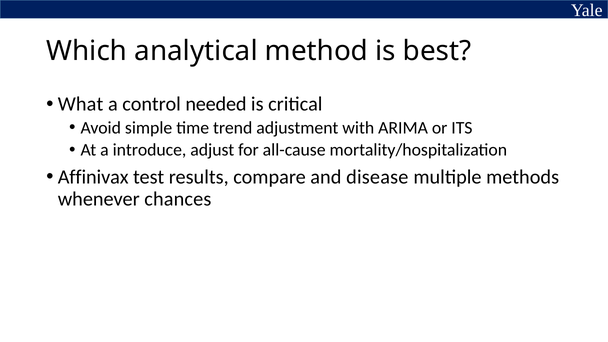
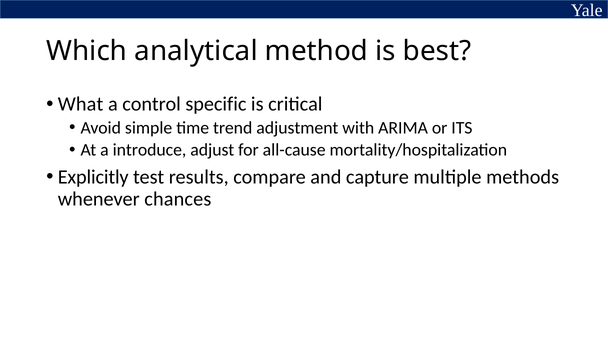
needed: needed -> specific (216, 104)
Affinivax: Affinivax -> Explicitly (93, 177)
disease: disease -> capture (377, 177)
